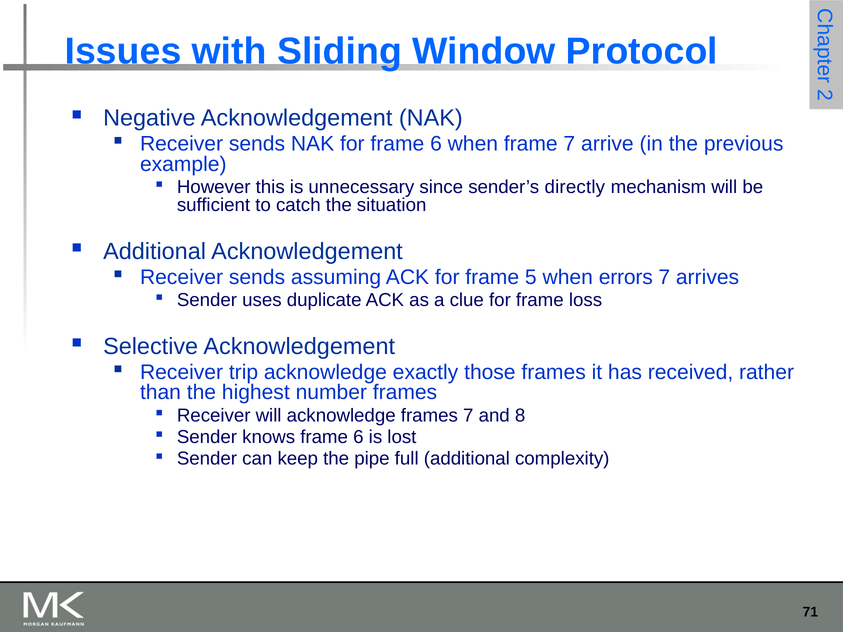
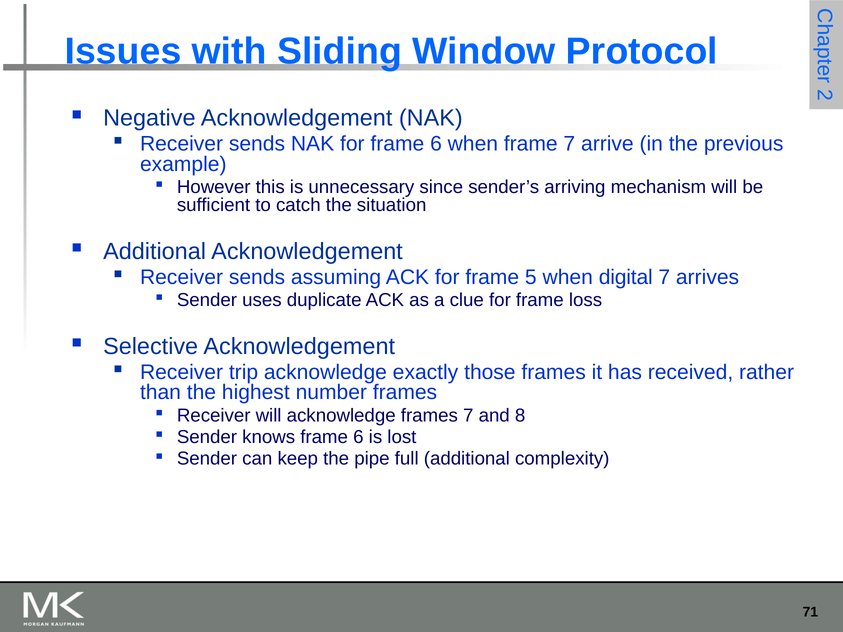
directly: directly -> arriving (575, 187)
errors: errors -> digital (626, 277)
